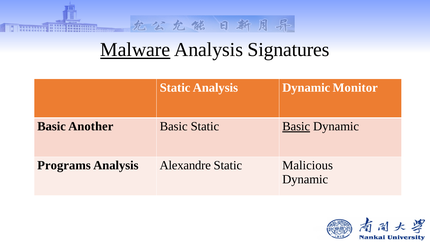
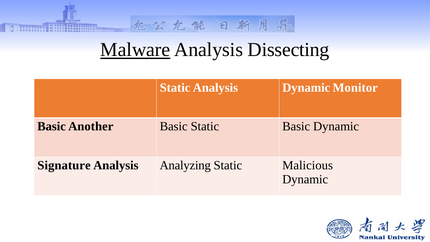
Signatures: Signatures -> Dissecting (289, 50)
Basic underline: present -> none (296, 126)
Programs: Programs -> Signature (64, 165)
Alexandre: Alexandre -> Analyzing (185, 165)
